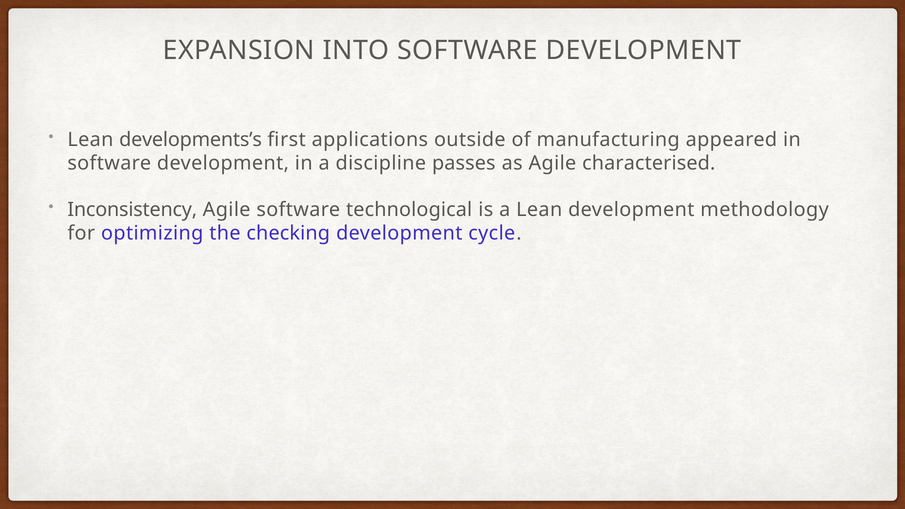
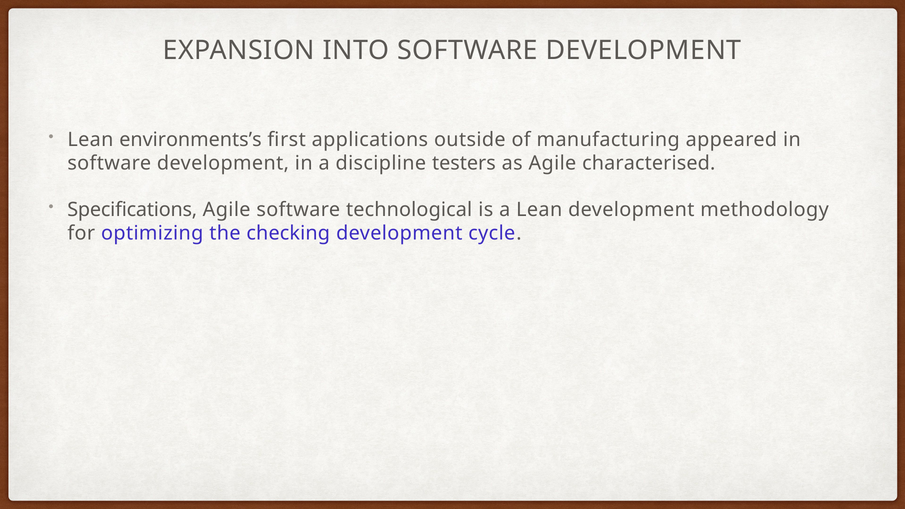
developments’s: developments’s -> environments’s (190, 140)
passes: passes -> testers (464, 163)
Inconsistency: Inconsistency -> Specifications (132, 210)
